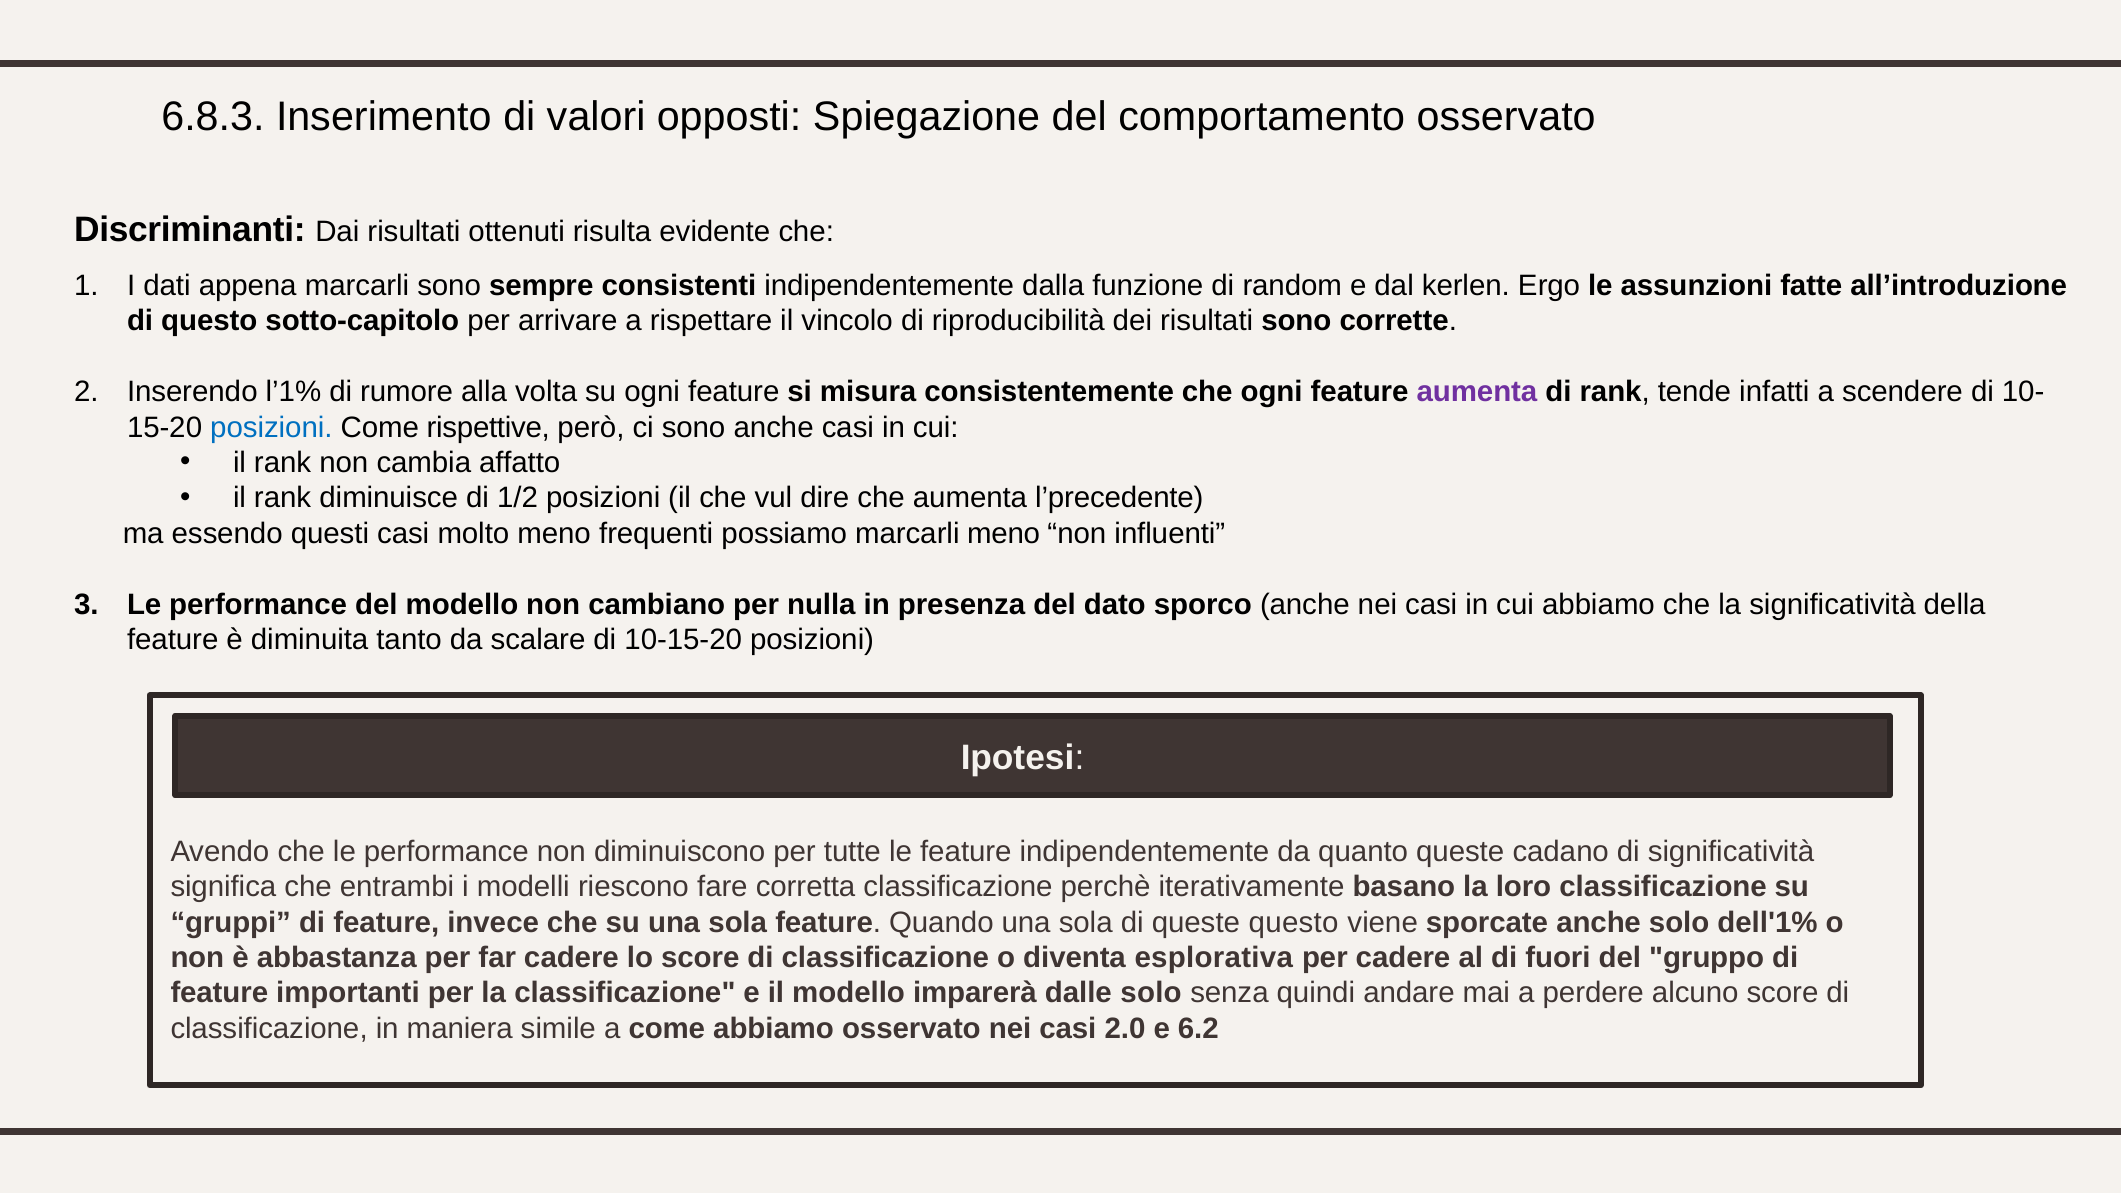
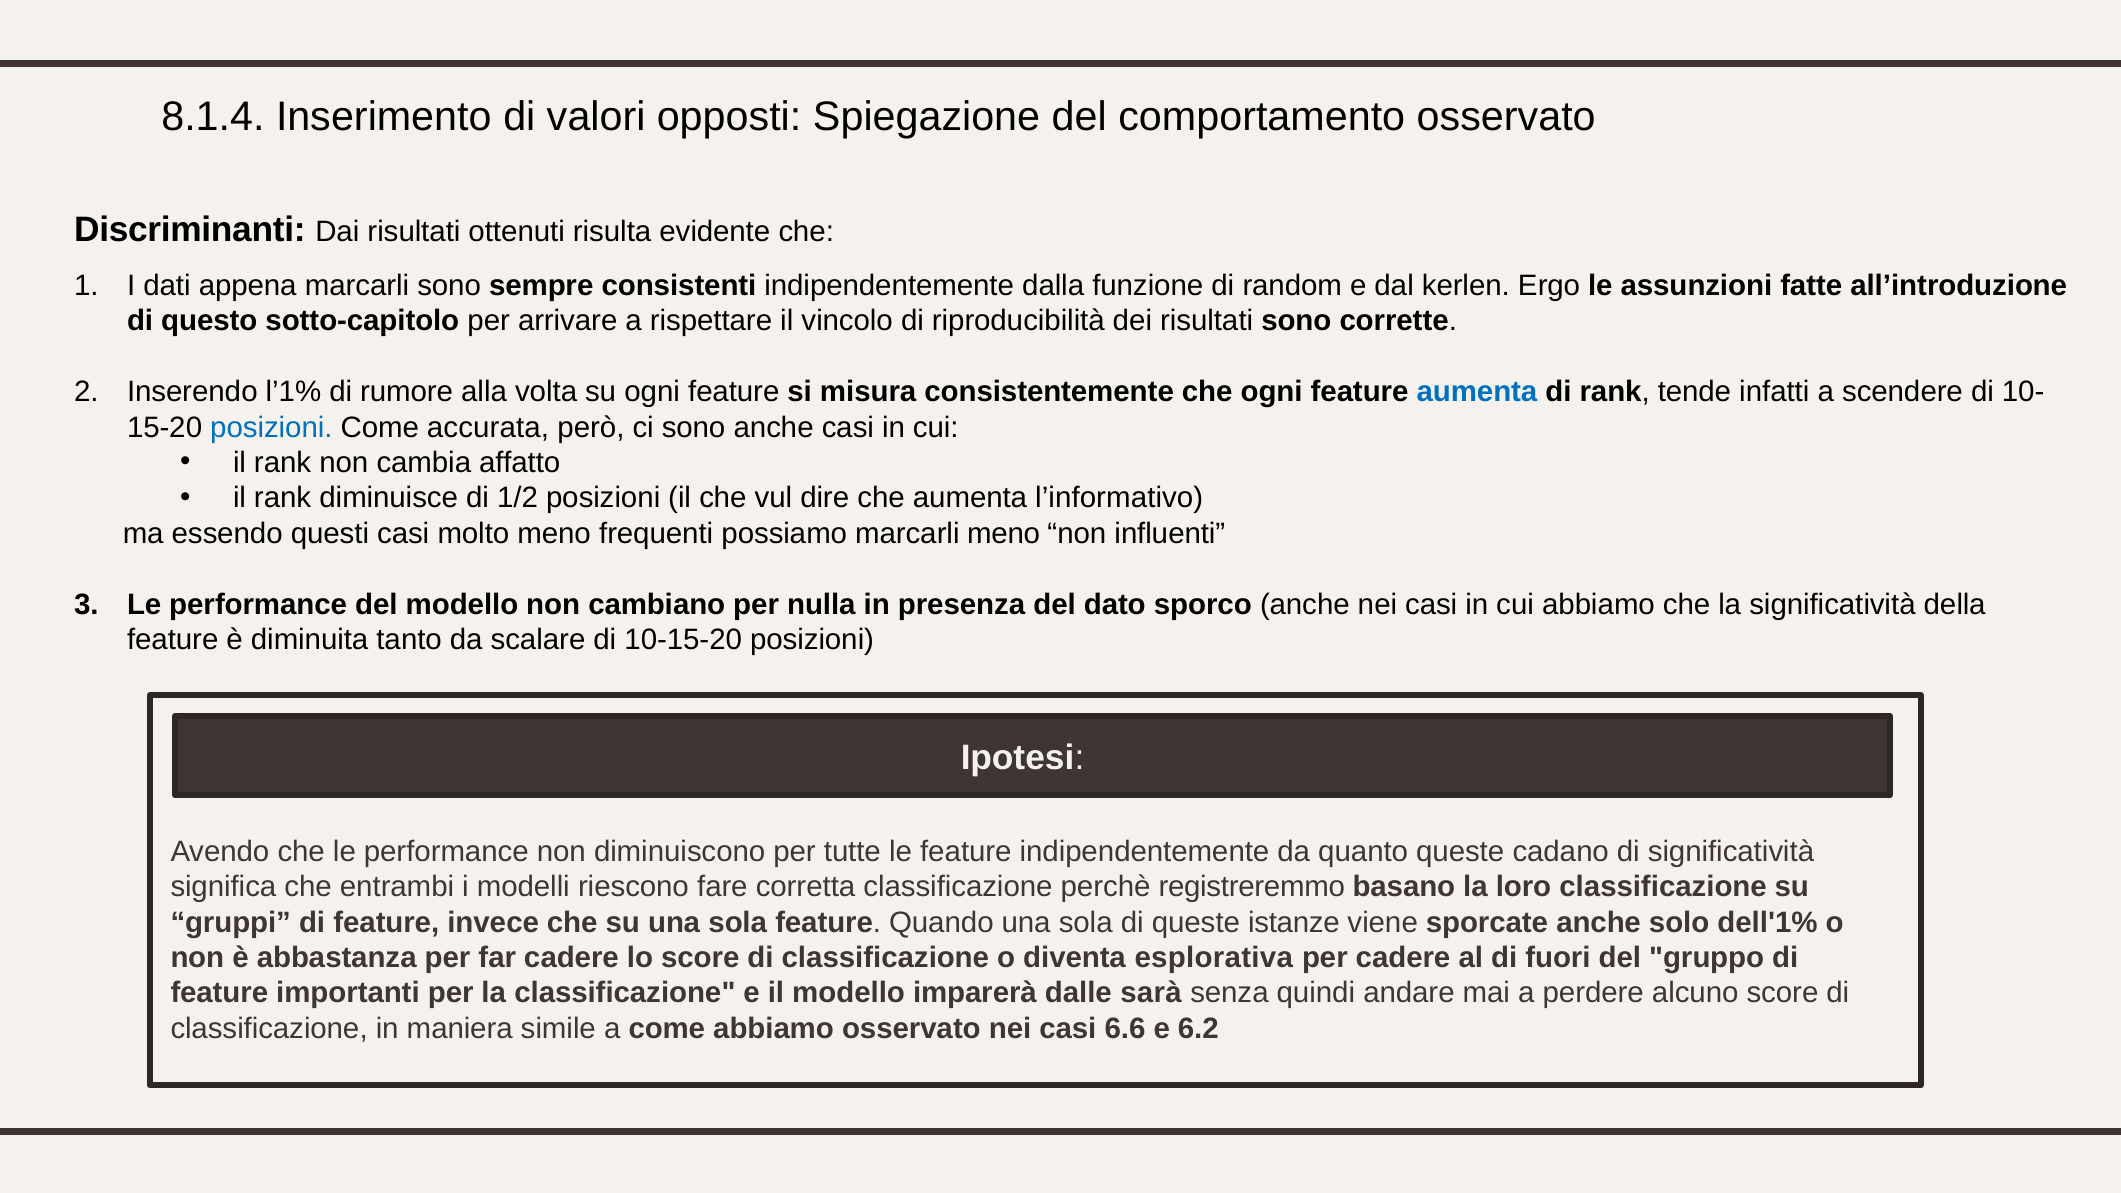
6.8.3: 6.8.3 -> 8.1.4 (213, 117)
aumenta colour: purple -> blue (1477, 392)
rispettive: rispettive -> accurata (488, 427)
l’precedente: l’precedente -> l’informativo (1119, 498)
iterativamente: iterativamente -> registreremmo (1252, 887)
queste questo: questo -> istanze (1294, 923)
dalle solo: solo -> sarà (1151, 993)
2.0: 2.0 -> 6.6 (1125, 1029)
